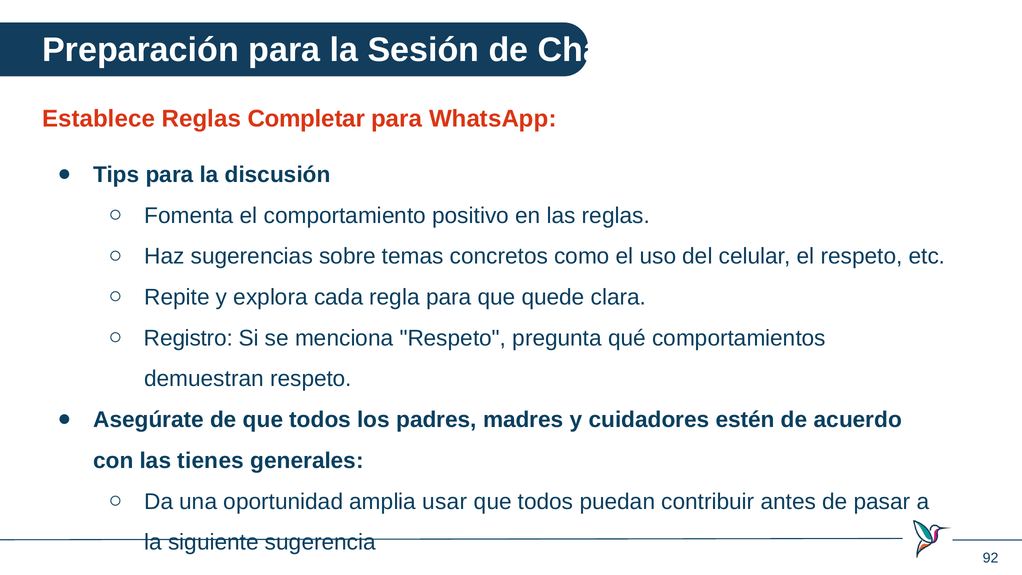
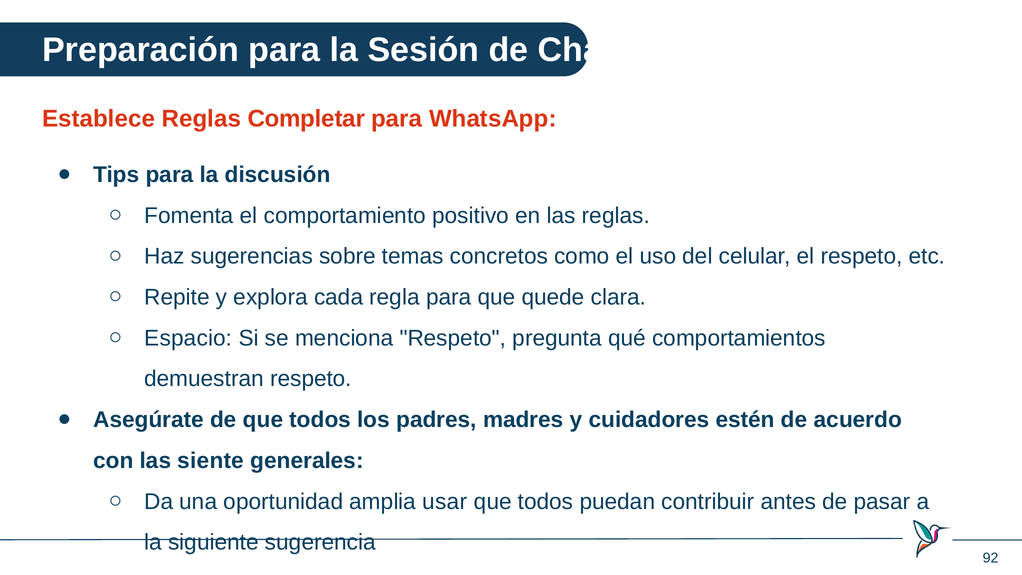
Registro: Registro -> Espacio (188, 338)
tienes: tienes -> siente (211, 461)
